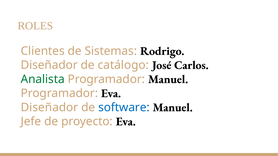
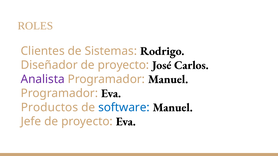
Diseñador de catálogo: catálogo -> proyecto (123, 65)
Analista colour: green -> purple (43, 79)
Diseñador: Diseñador -> Productos (49, 108)
